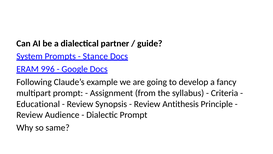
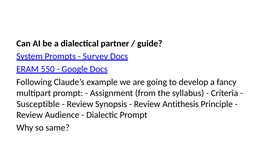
Stance: Stance -> Survey (95, 56)
996: 996 -> 550 (48, 69)
Educational: Educational -> Susceptible (38, 104)
